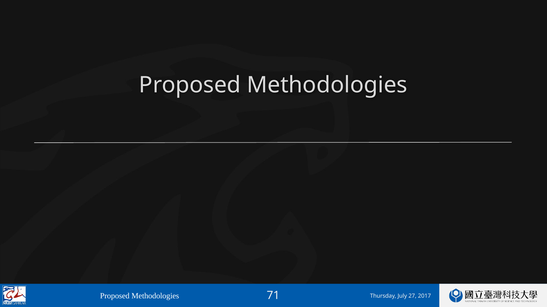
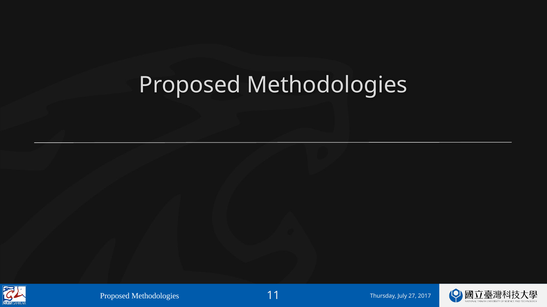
71: 71 -> 11 (273, 296)
